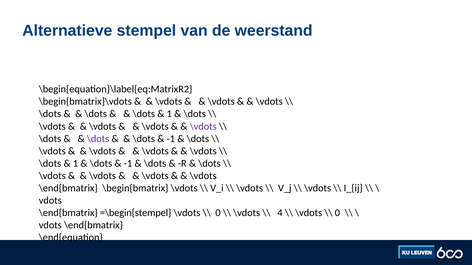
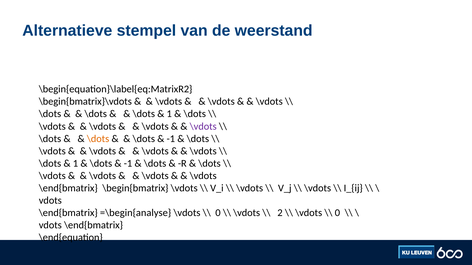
\dots colour: purple -> orange (98, 139)
=\begin{stempel: =\begin{stempel -> =\begin{analyse (136, 213)
4: 4 -> 2 (280, 213)
